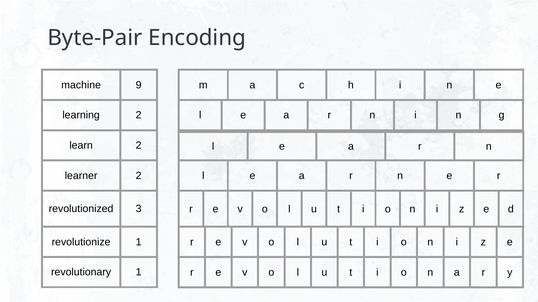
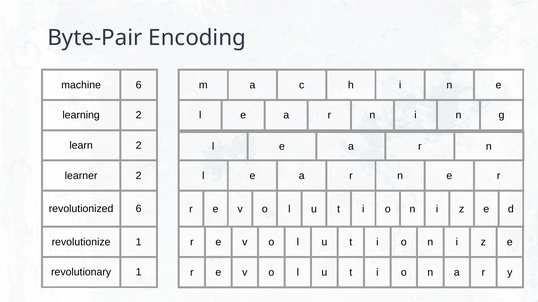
machine 9: 9 -> 6 (139, 85)
revolutionized 3: 3 -> 6 (139, 209)
